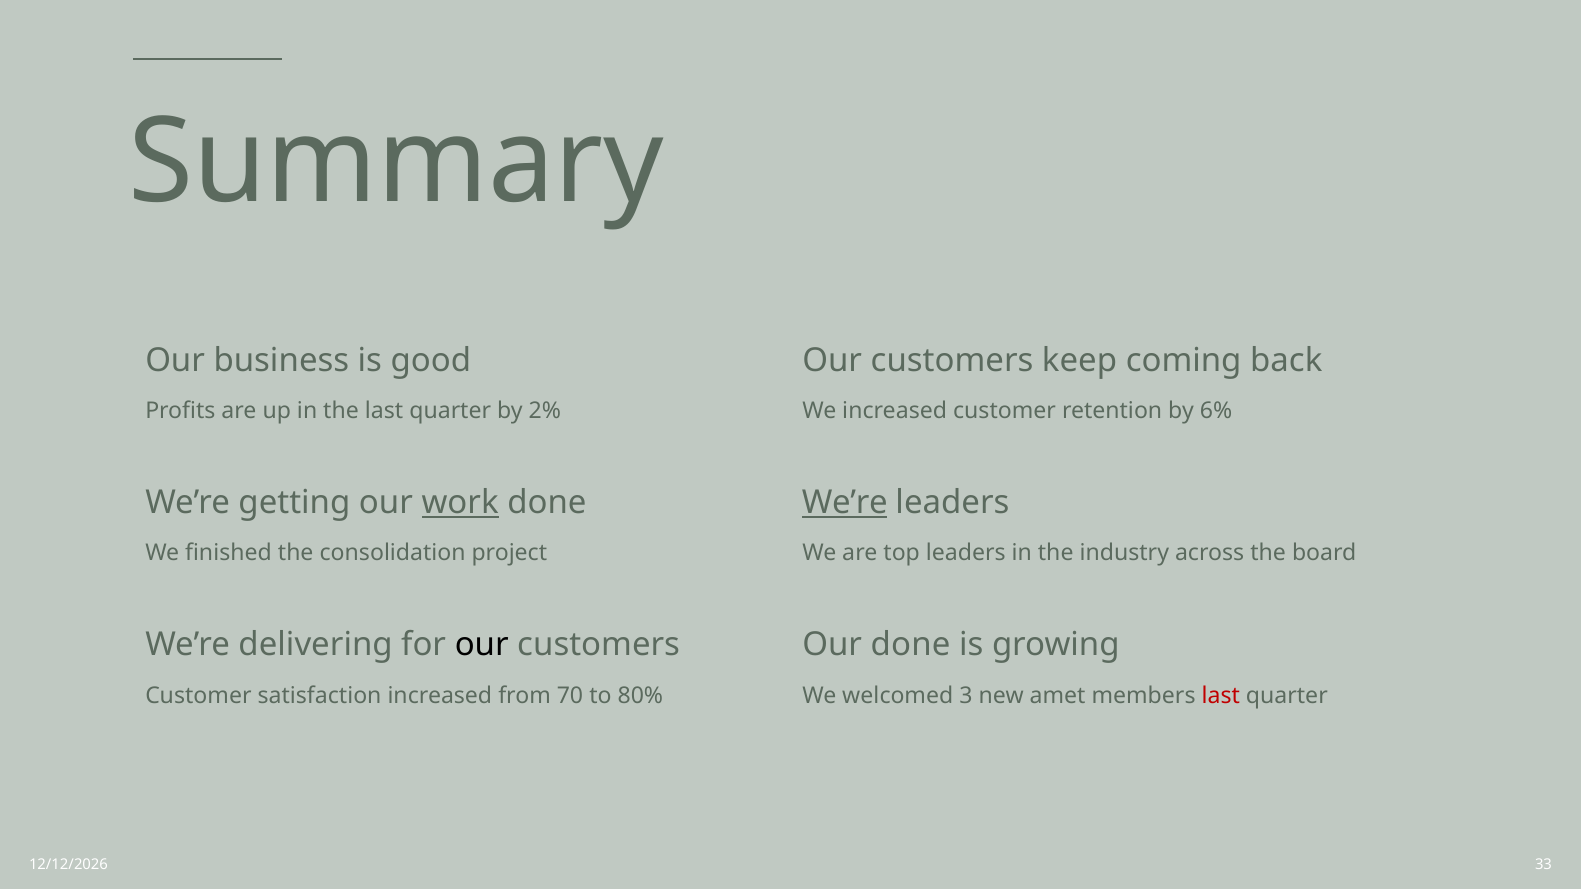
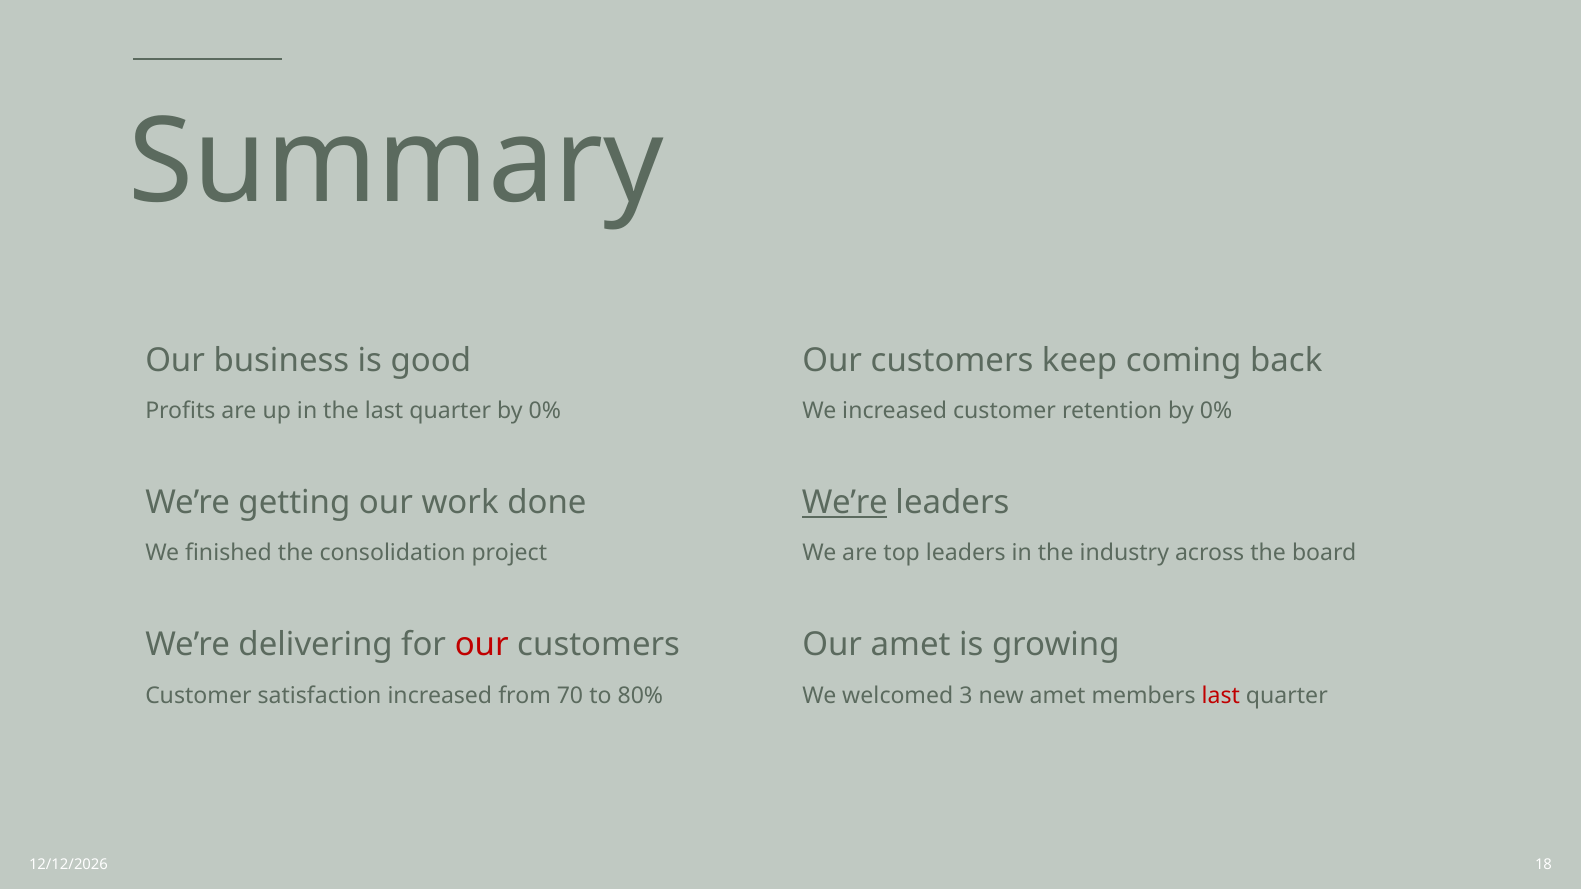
quarter by 2%: 2% -> 0% (545, 411)
retention by 6%: 6% -> 0% (1216, 411)
work underline: present -> none (460, 503)
our colour: black -> red (482, 645)
Our done: done -> amet (911, 645)
33: 33 -> 18 (1543, 865)
